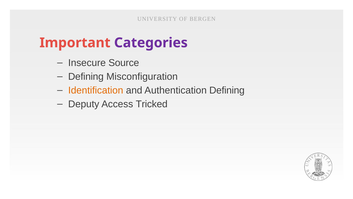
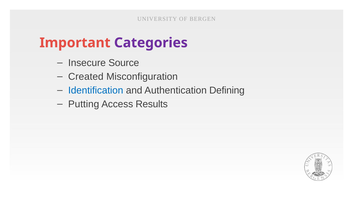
Defining: Defining -> Created (86, 77)
Identification colour: orange -> blue (96, 90)
Deputy: Deputy -> Putting (84, 104)
Tricked: Tricked -> Results (152, 104)
